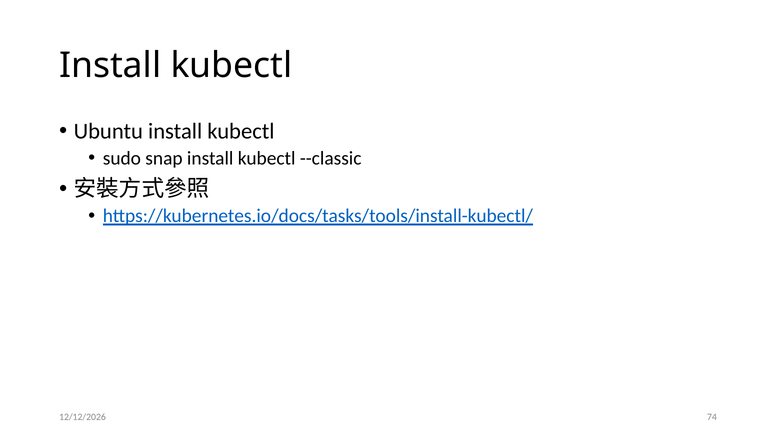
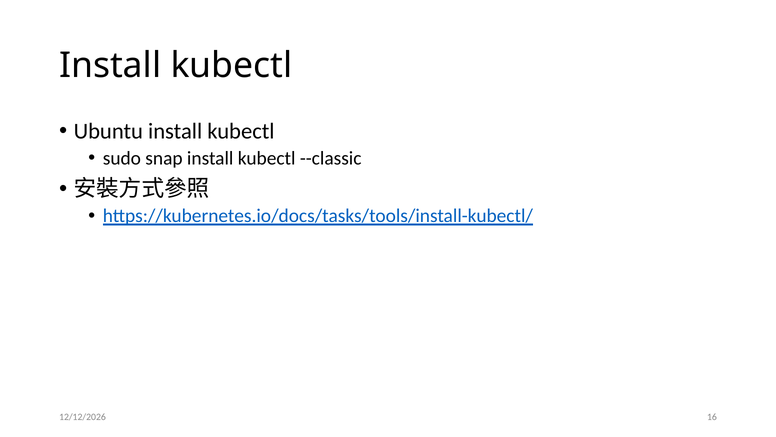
74: 74 -> 16 (712, 417)
